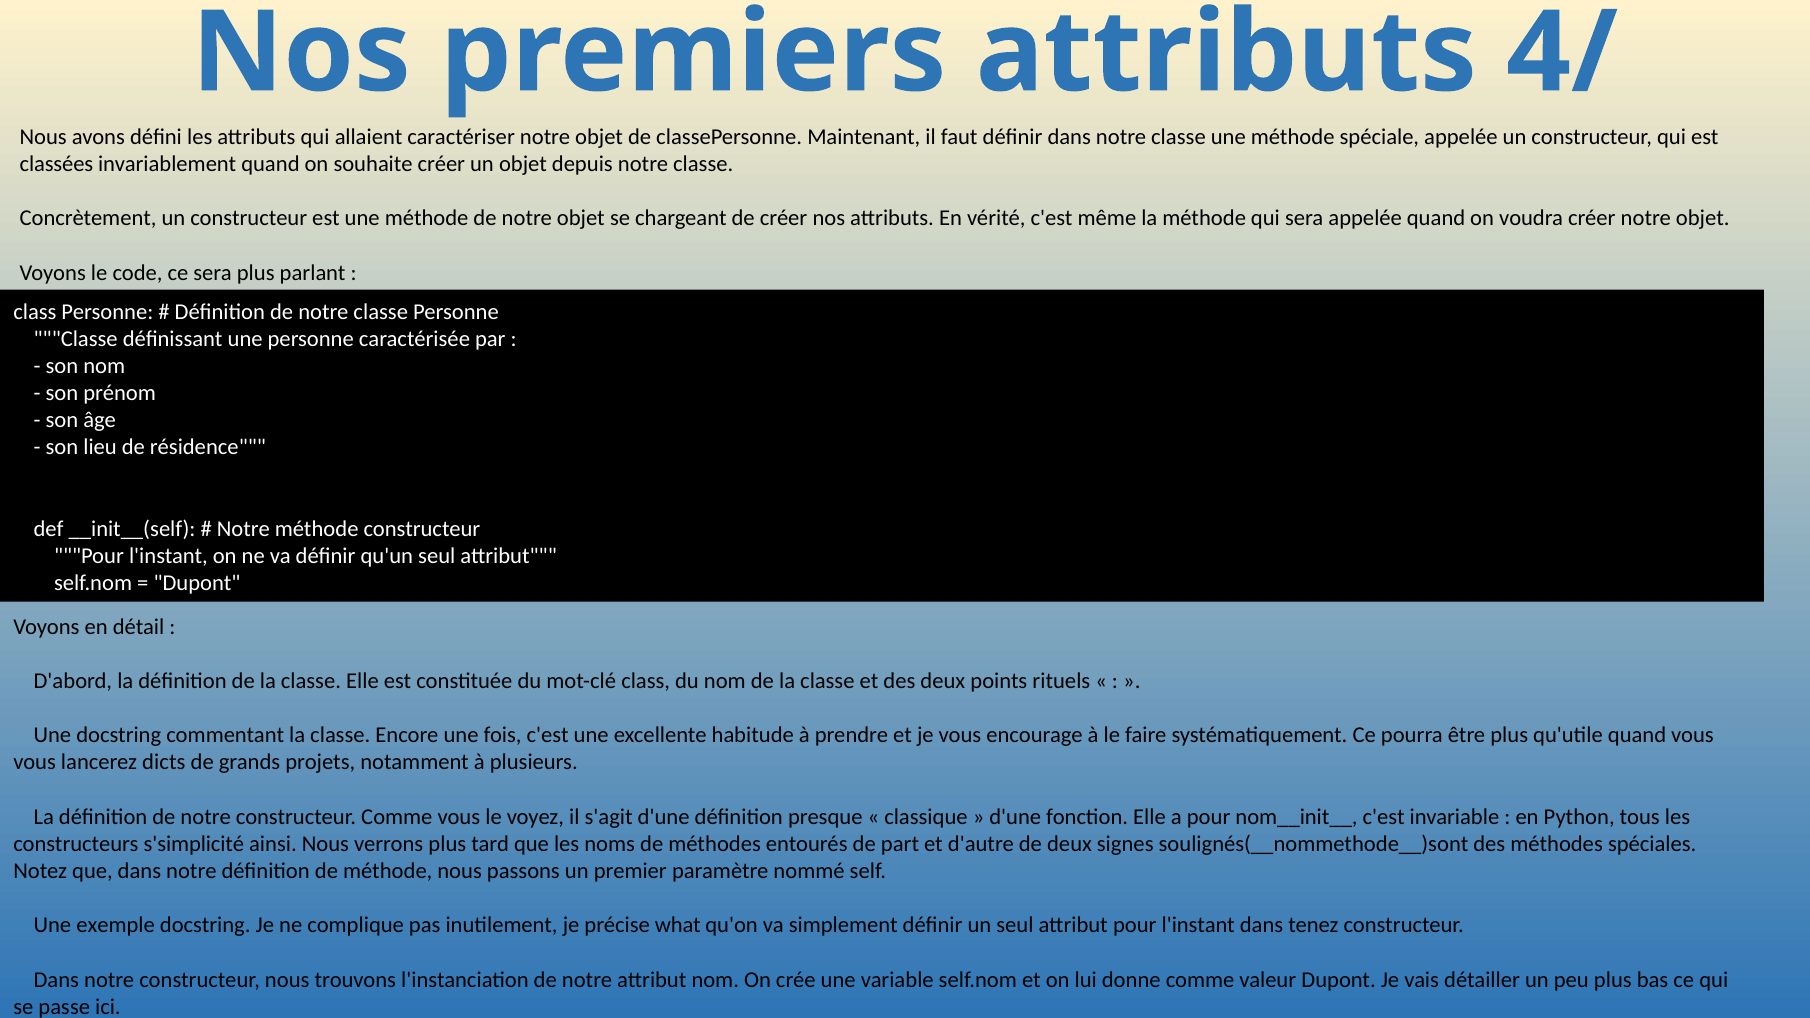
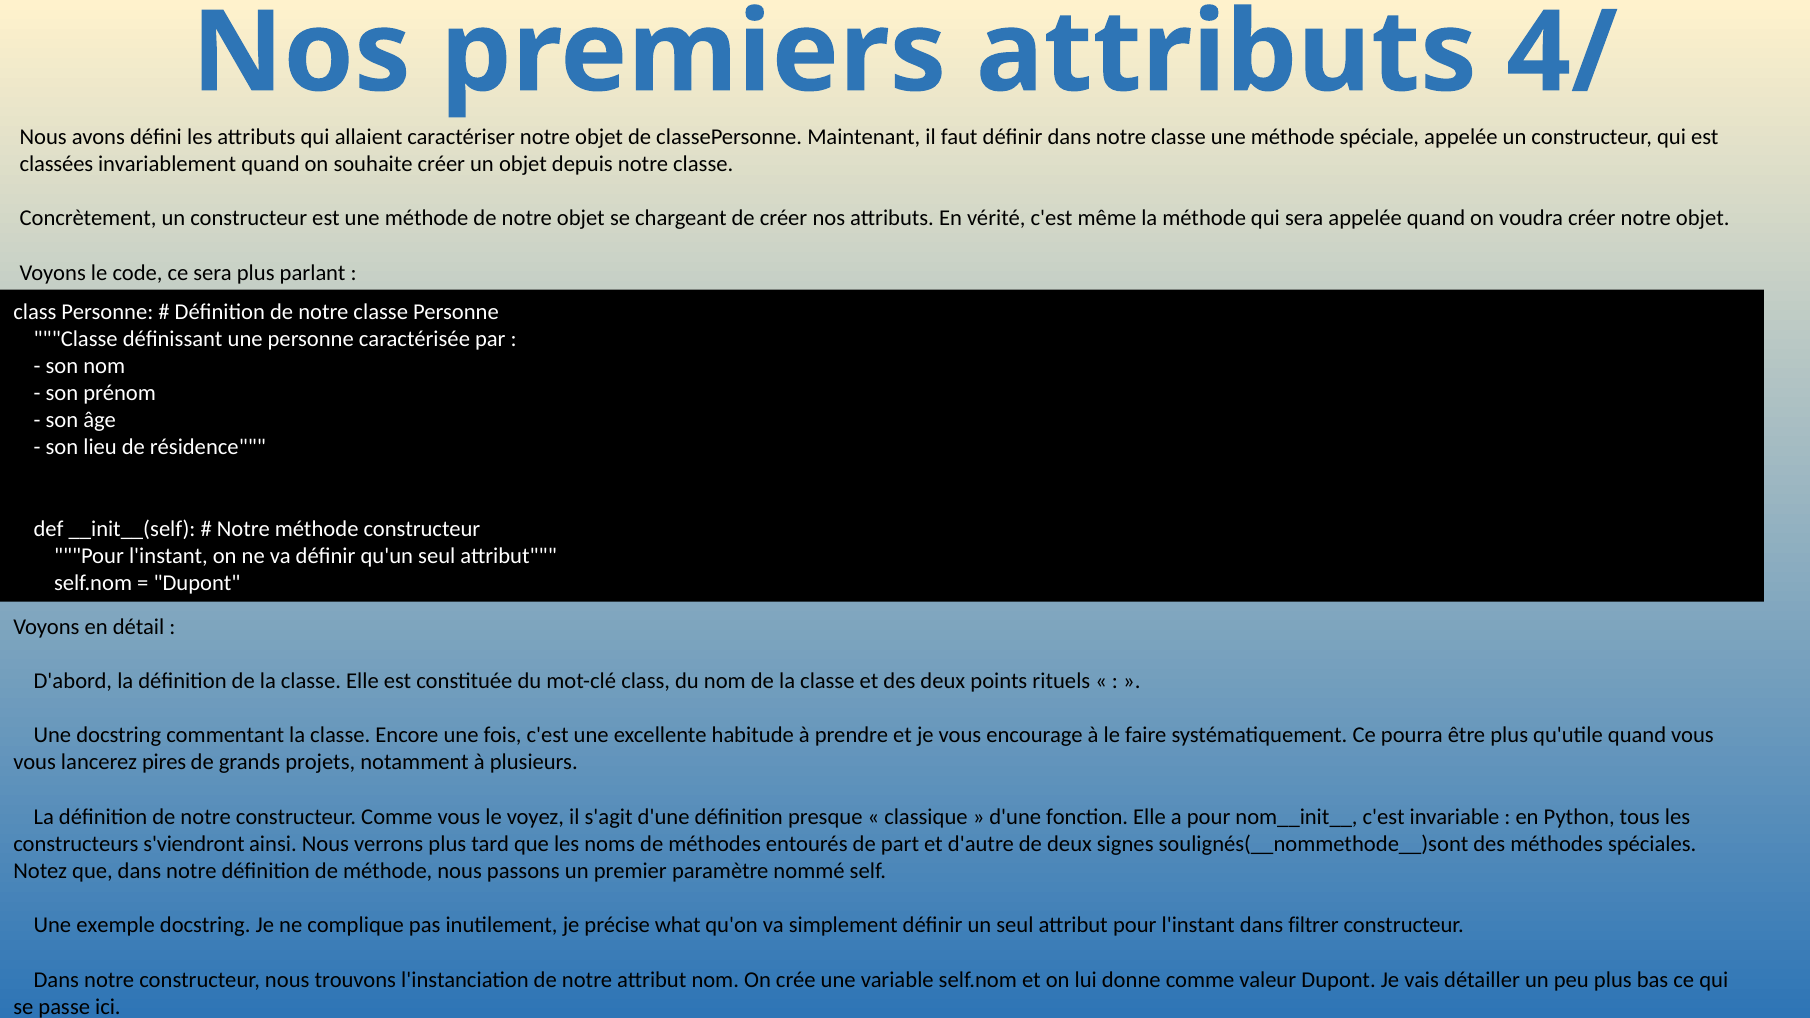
dicts: dicts -> pires (164, 763)
s'simplicité: s'simplicité -> s'viendront (194, 844)
tenez: tenez -> filtrer (1313, 926)
